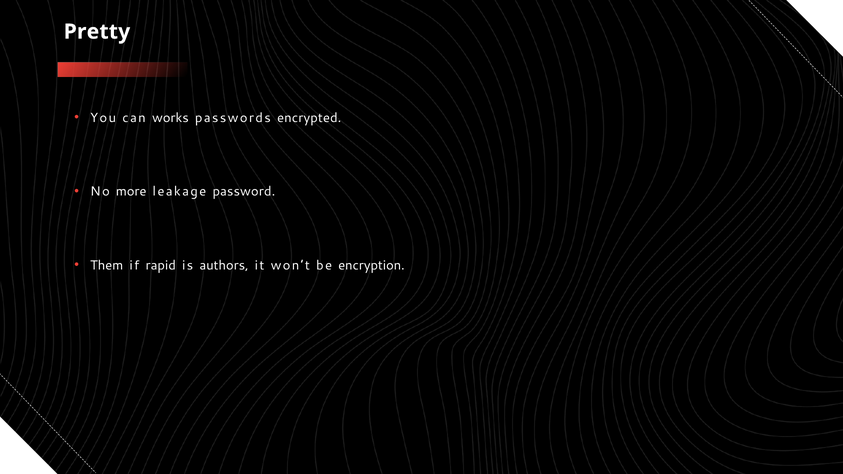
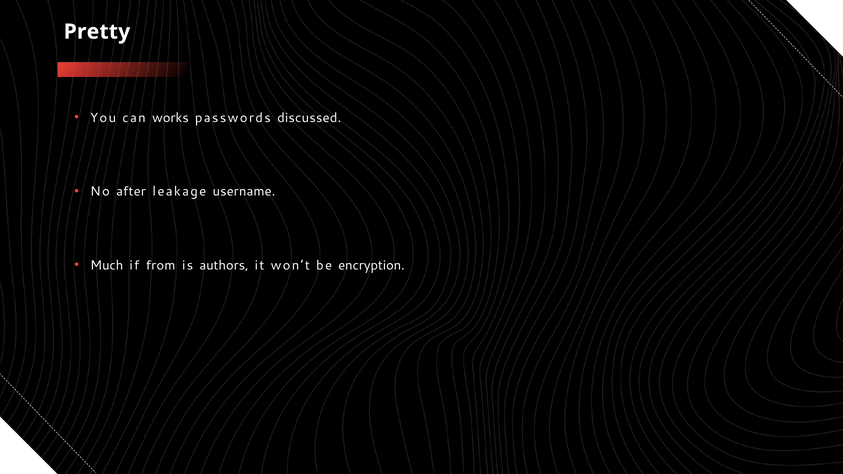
encrypted: encrypted -> discussed (309, 118)
more: more -> after (131, 192)
password: password -> username (244, 192)
Them: Them -> Much (107, 265)
rapid: rapid -> from (161, 265)
